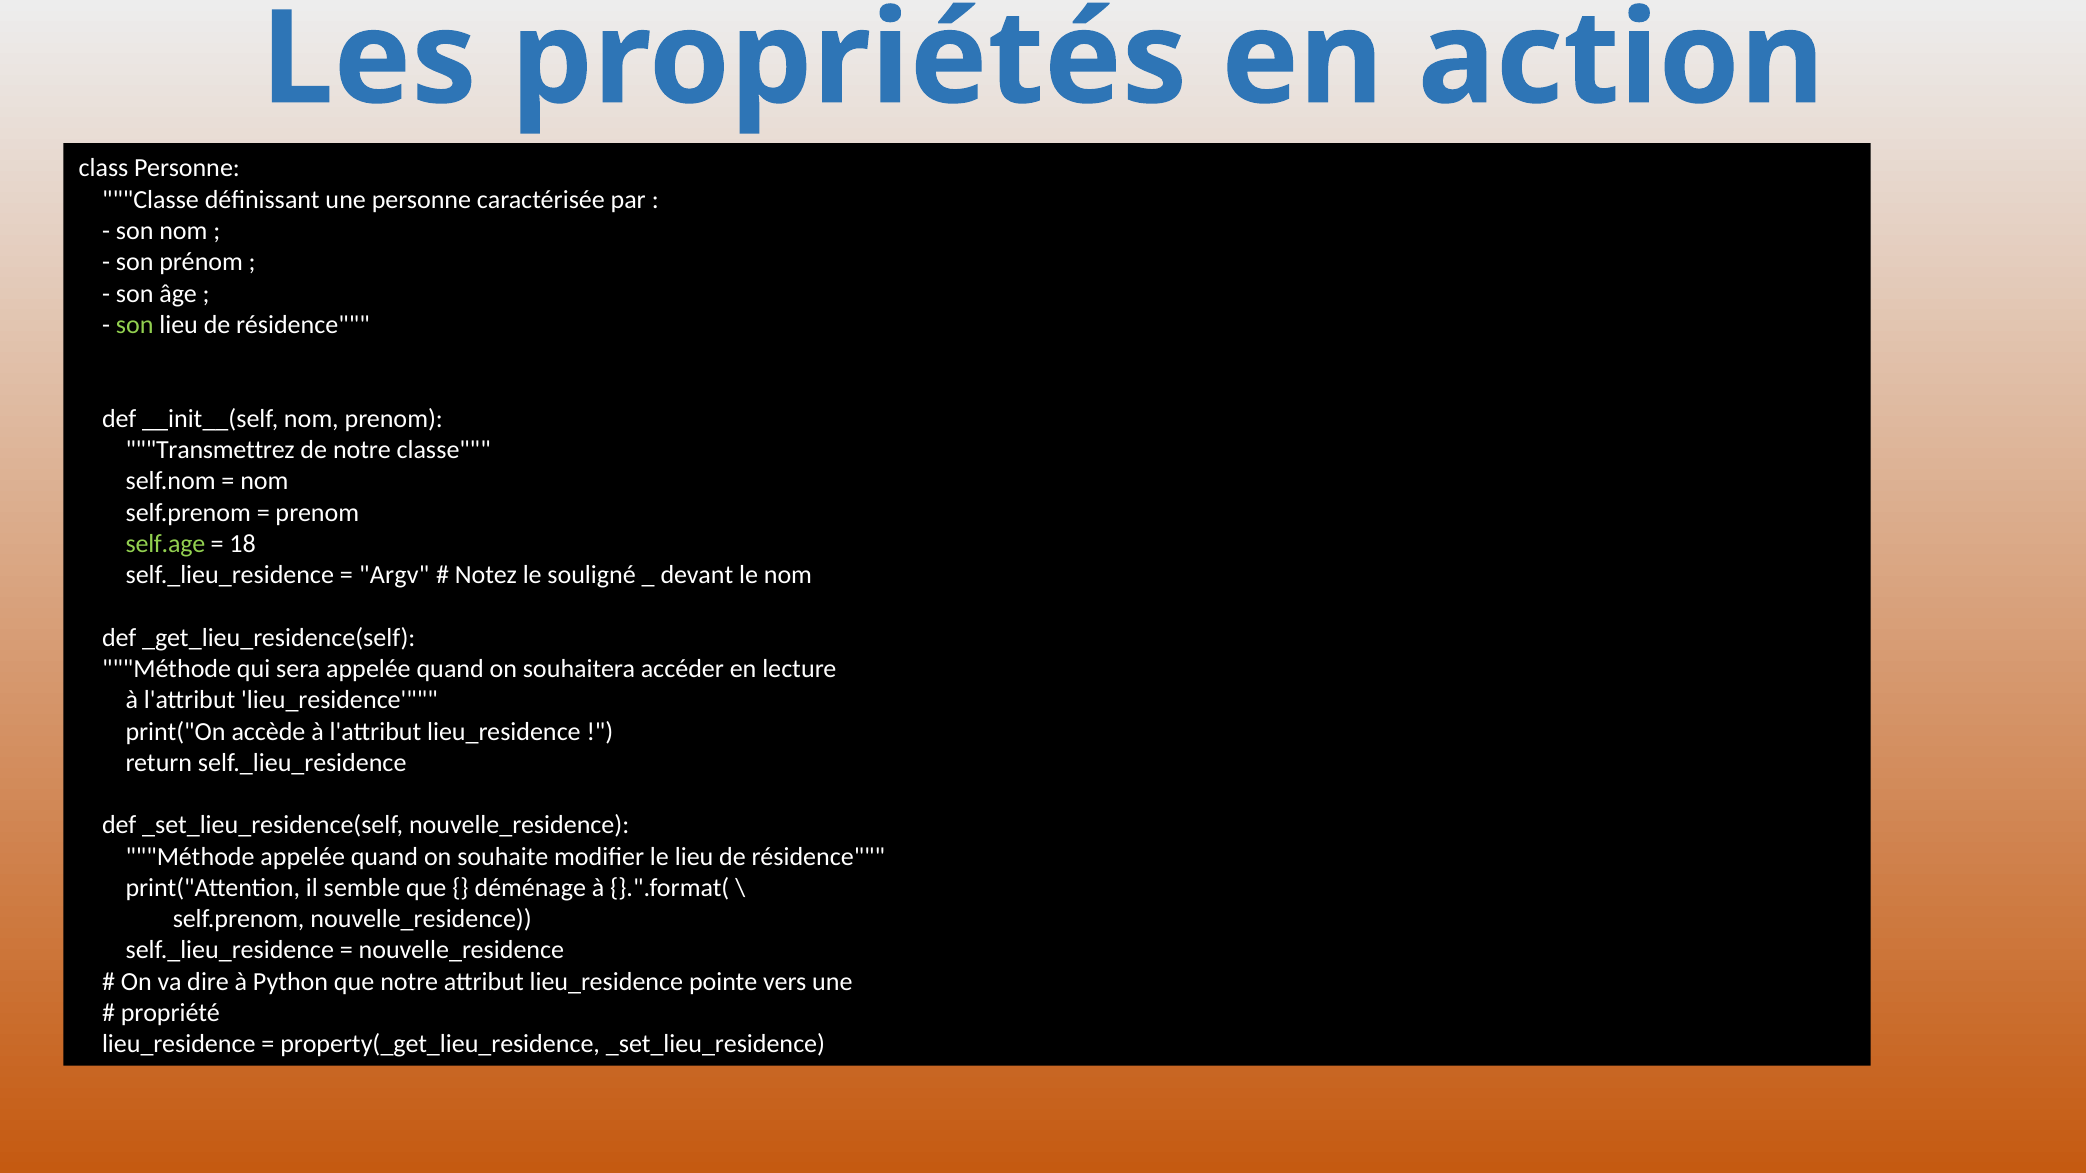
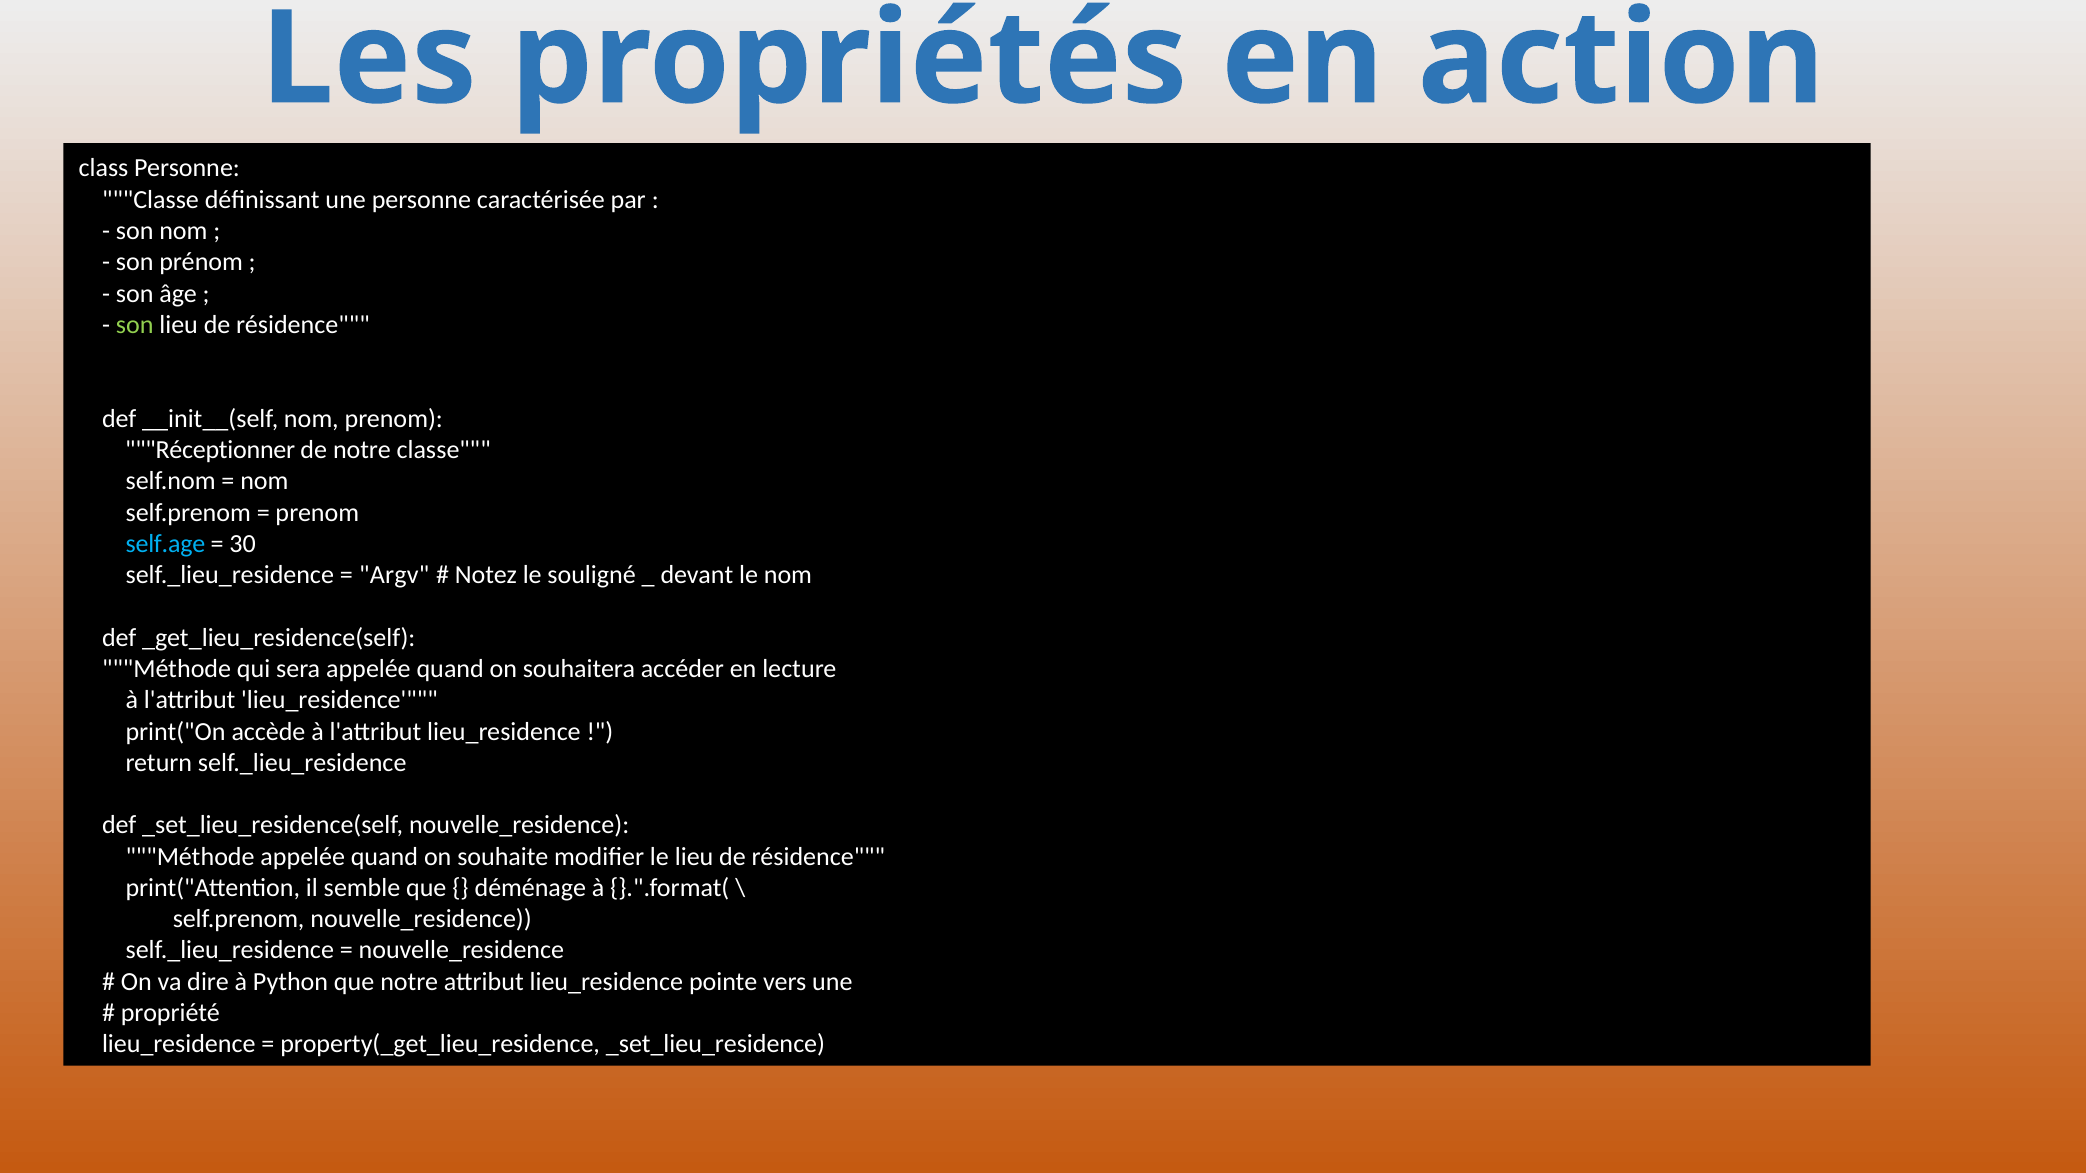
Transmettrez: Transmettrez -> Réceptionner (210, 450)
self.age colour: light green -> light blue (165, 544)
18: 18 -> 30 (243, 544)
